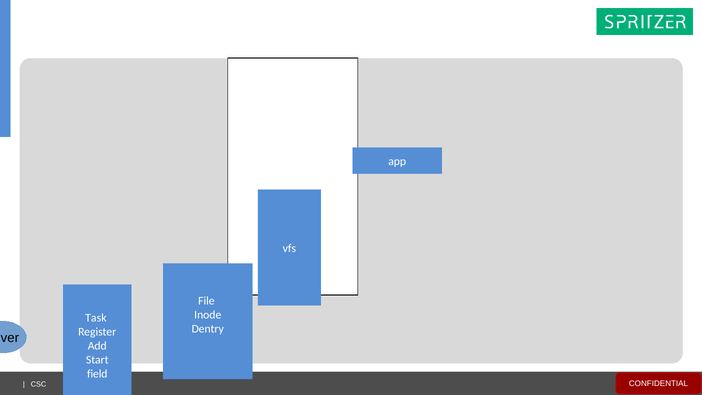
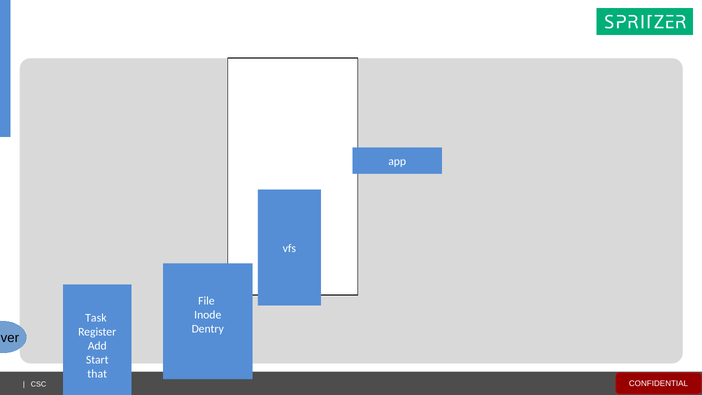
field: field -> that (97, 374)
